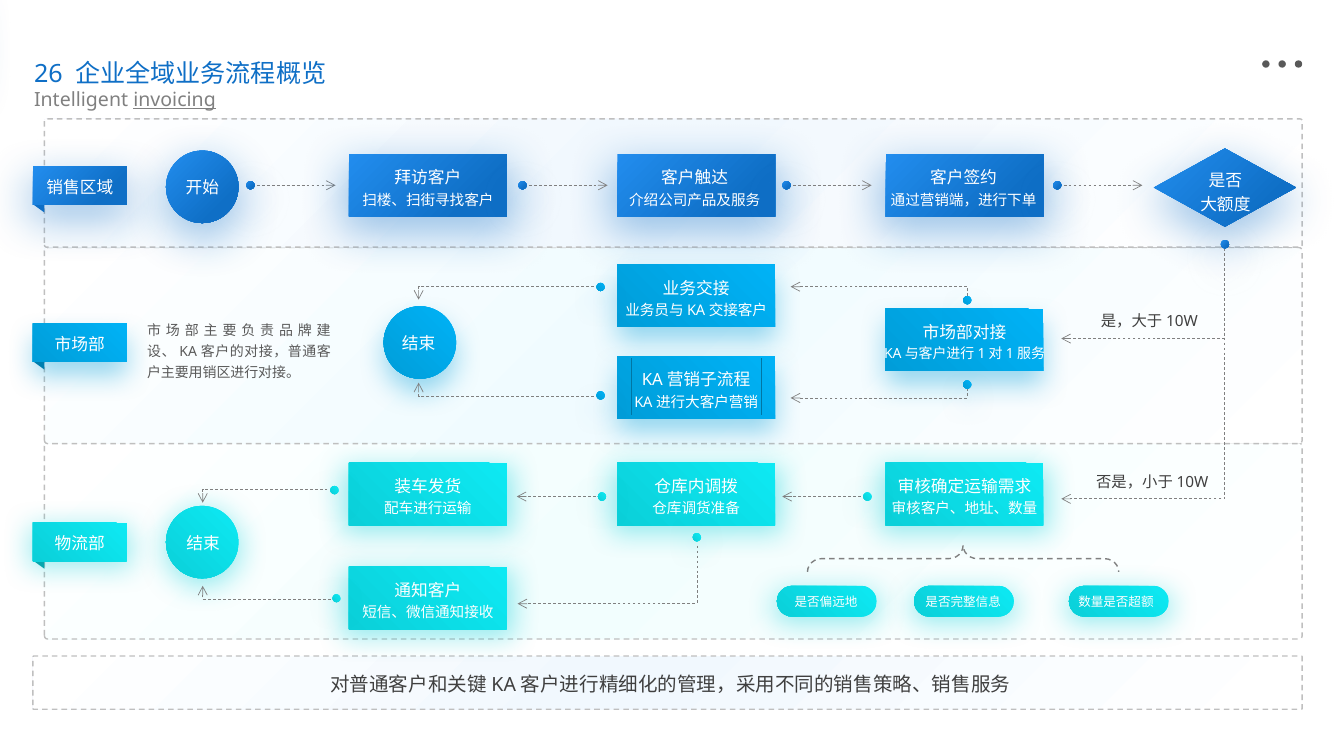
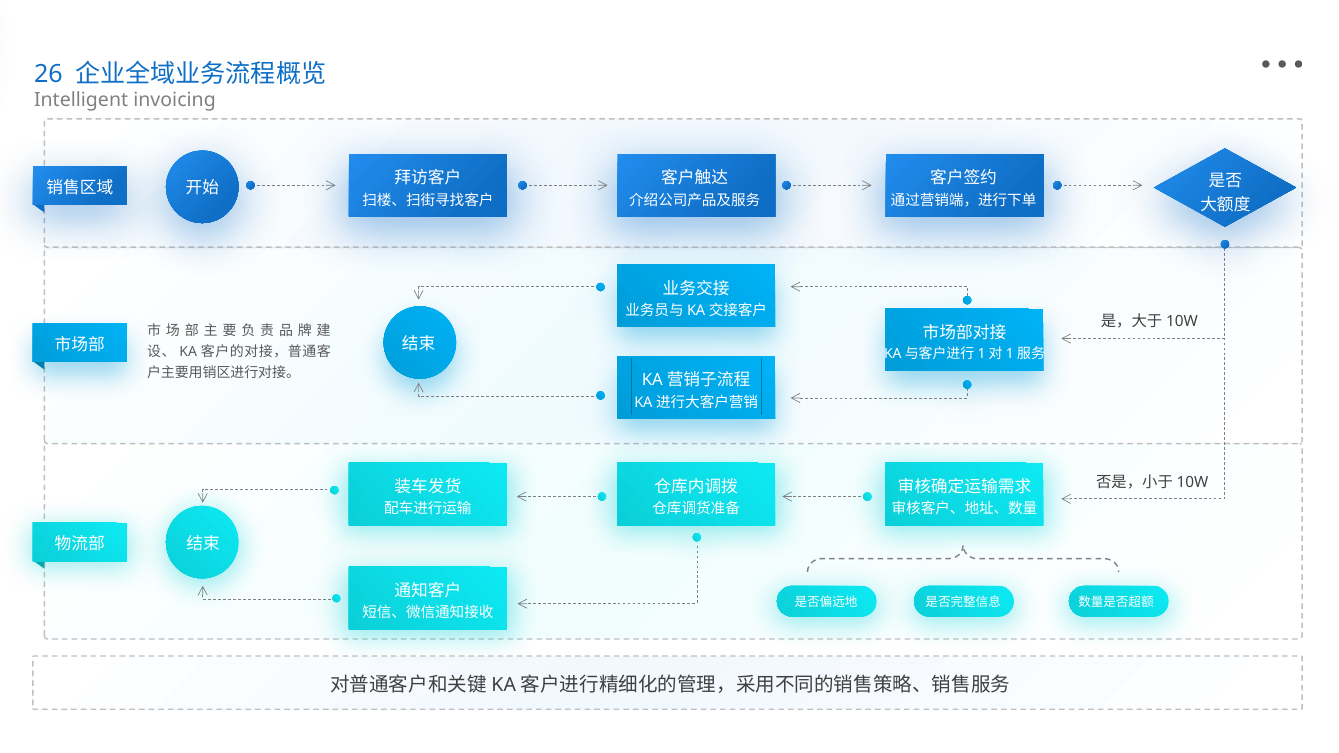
invoicing underline: present -> none (175, 100)
